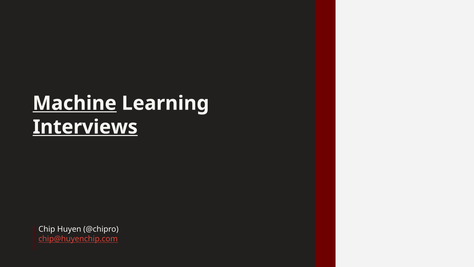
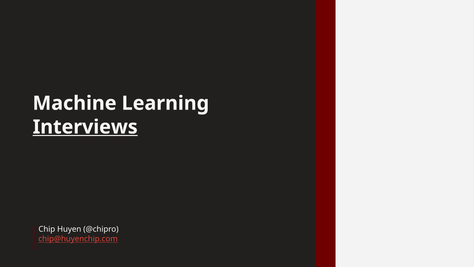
Machine underline: present -> none (75, 103)
